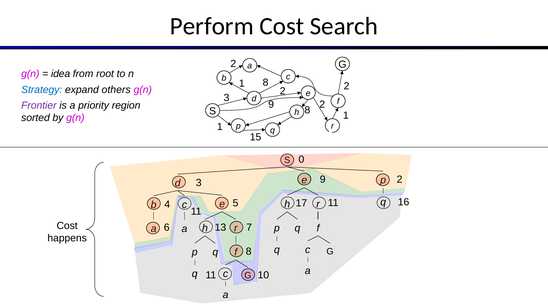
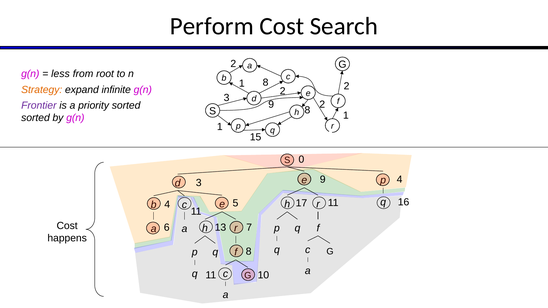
idea: idea -> less (60, 74)
Strategy colour: blue -> orange (42, 90)
others: others -> infinite (116, 90)
priority region: region -> sorted (126, 106)
9 2: 2 -> 4 (400, 180)
